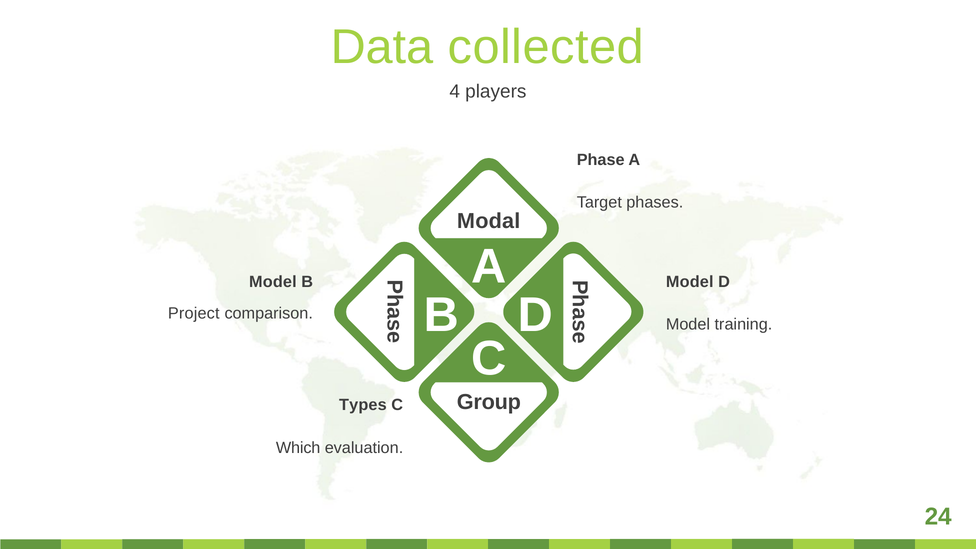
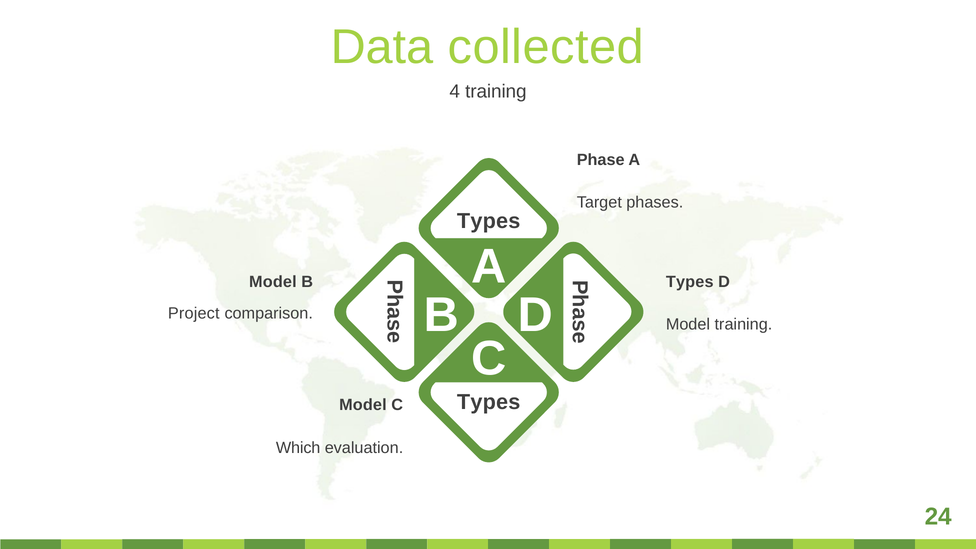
4 players: players -> training (496, 91)
Modal: Modal -> Types (489, 221)
Model: Model -> Types (690, 282)
Group: Group -> Types (489, 402)
Types: Types -> Model (363, 405)
